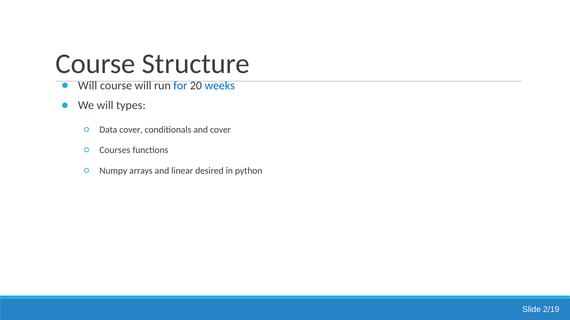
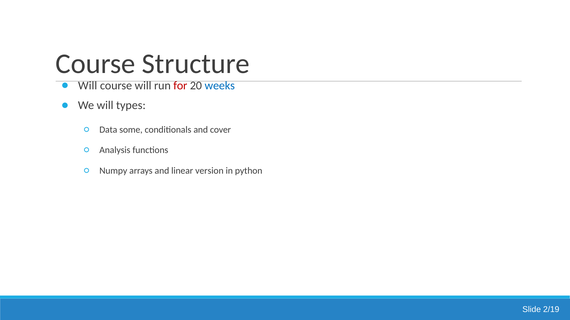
for colour: blue -> red (180, 86)
Data cover: cover -> some (131, 130)
Courses: Courses -> Analysis (115, 150)
desired: desired -> version (209, 171)
